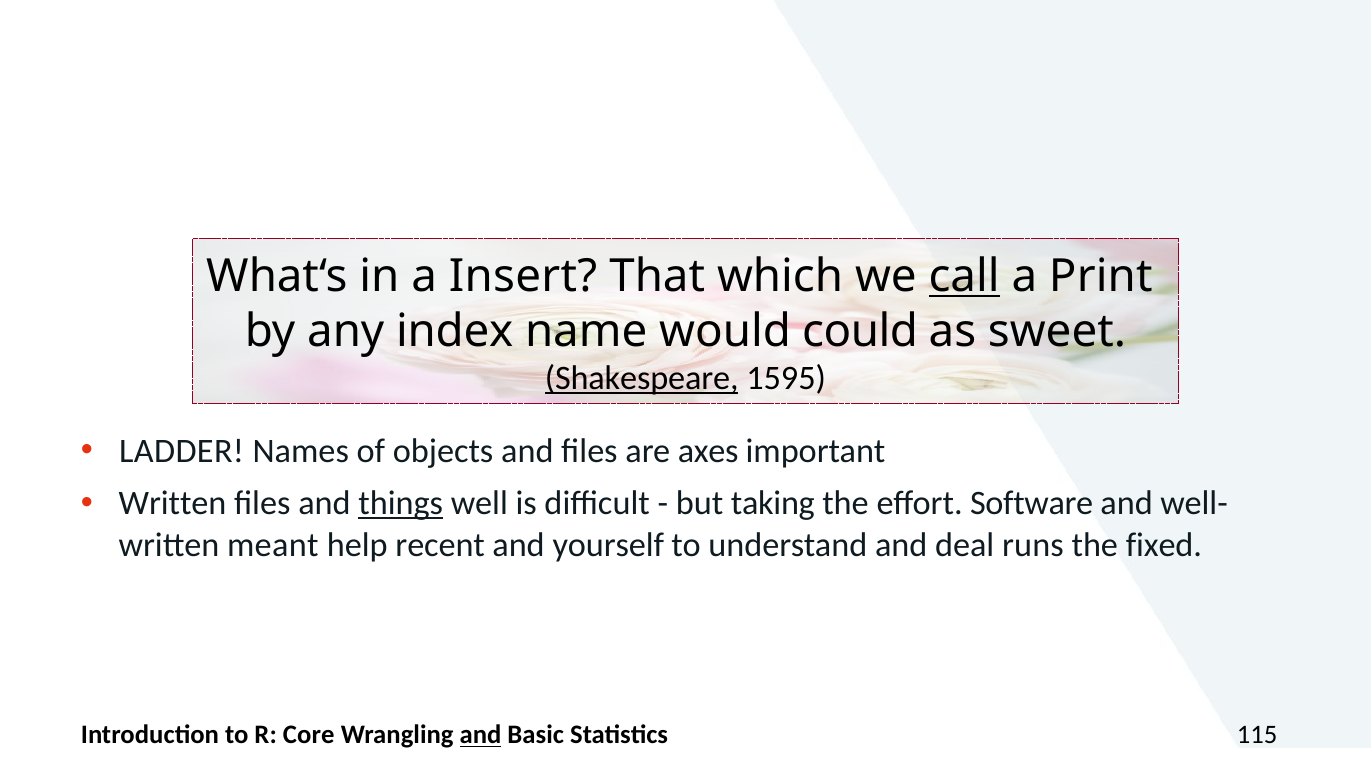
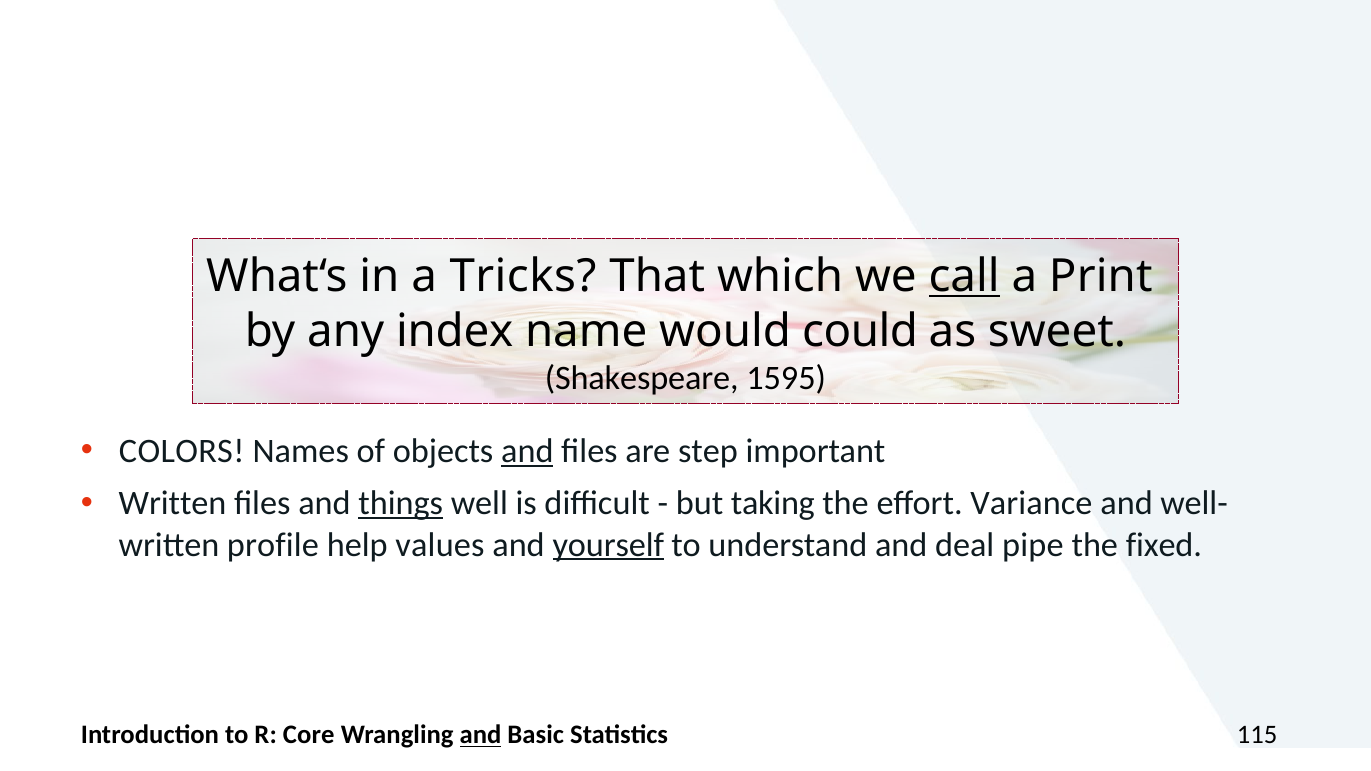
Insert: Insert -> Tricks (523, 276)
Shakespeare underline: present -> none (642, 378)
LADDER: LADDER -> COLORS (182, 451)
and underline: none -> present (527, 451)
axes: axes -> step (708, 451)
Software: Software -> Variance (1031, 504)
meant: meant -> profile (273, 545)
recent: recent -> values (440, 545)
yourself underline: none -> present (608, 545)
runs: runs -> pipe (1033, 545)
